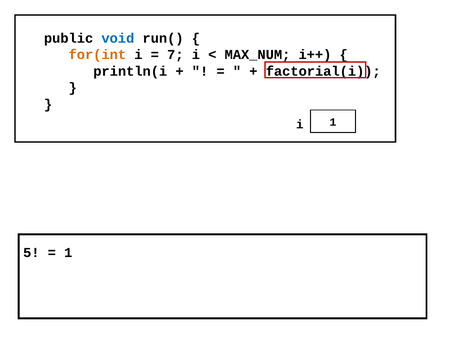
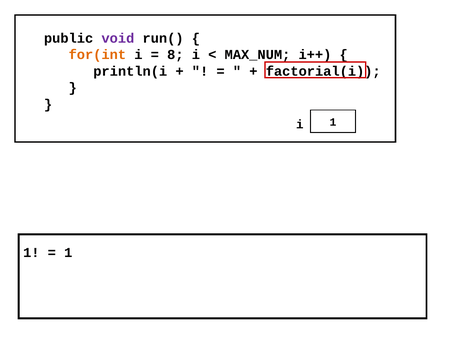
void colour: blue -> purple (118, 38)
7: 7 -> 8 (175, 55)
5: 5 -> 1 (31, 252)
